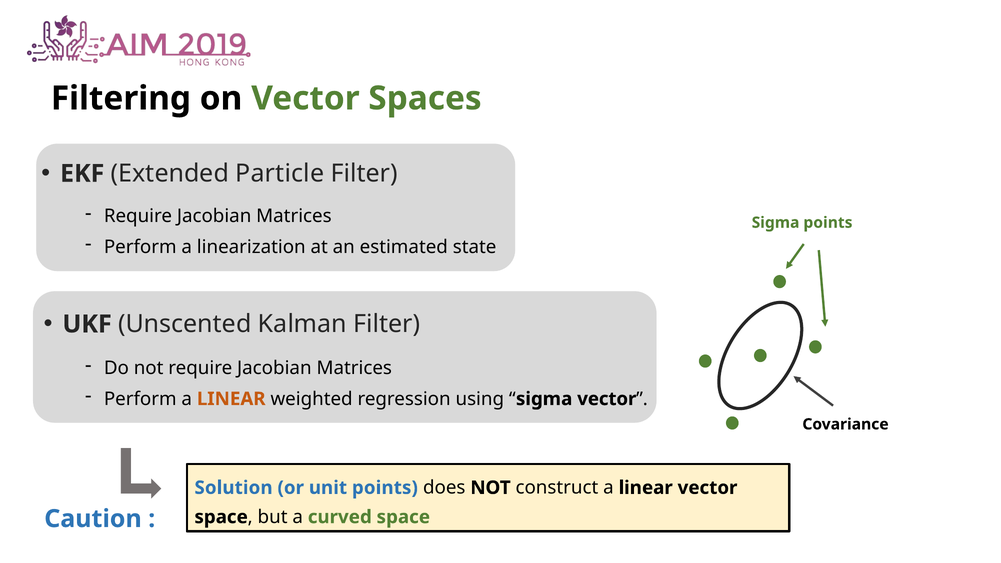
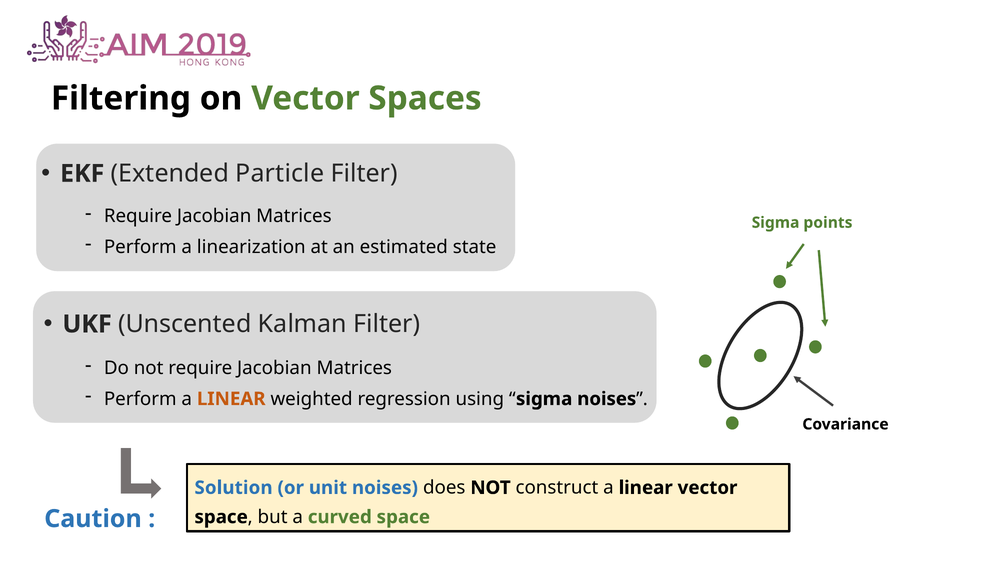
sigma vector: vector -> noises (607, 399)
unit points: points -> noises (385, 488)
